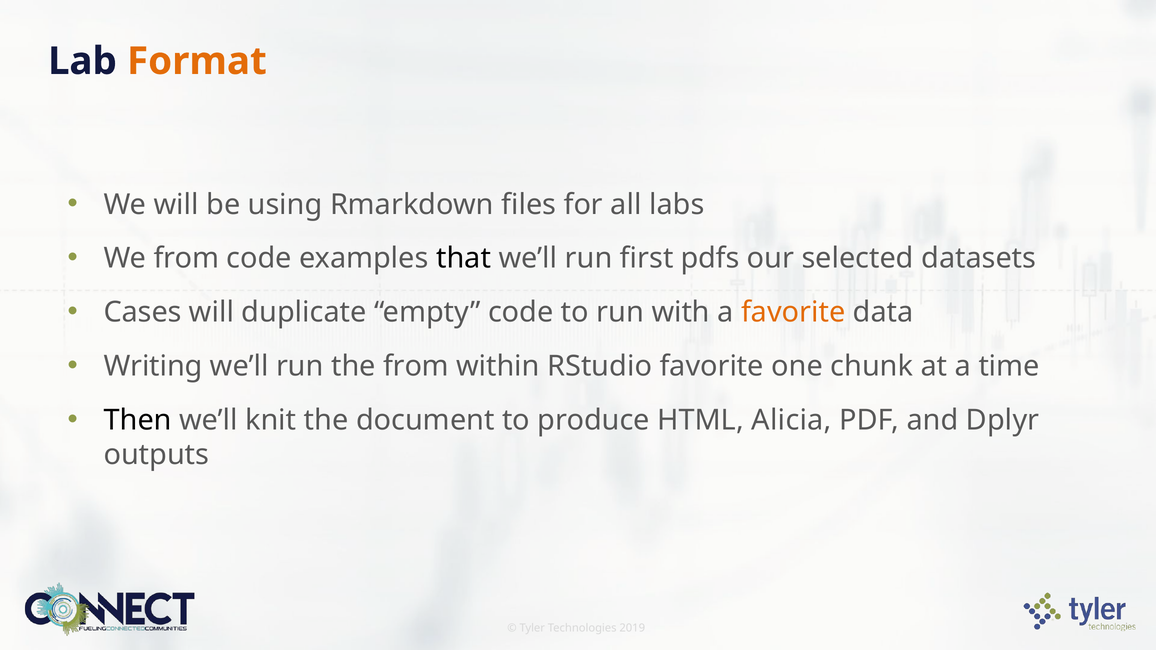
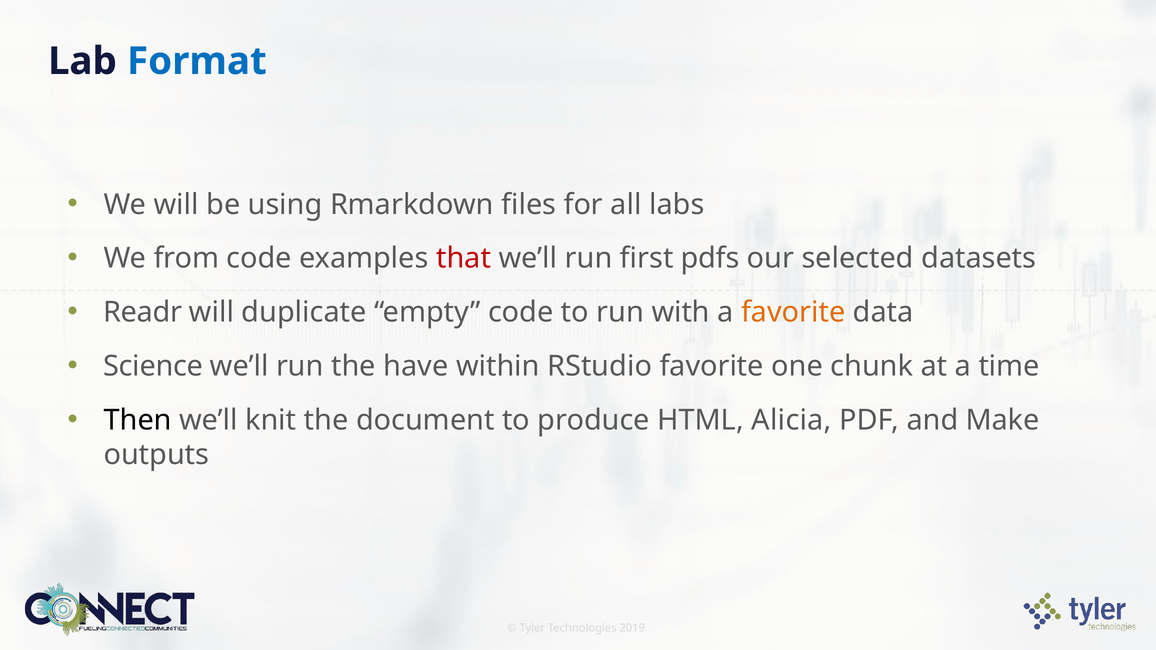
Format colour: orange -> blue (197, 61)
that colour: black -> red (464, 259)
Cases: Cases -> Readr (143, 312)
Writing: Writing -> Science (153, 366)
the from: from -> have (416, 366)
Dplyr: Dplyr -> Make (1003, 420)
